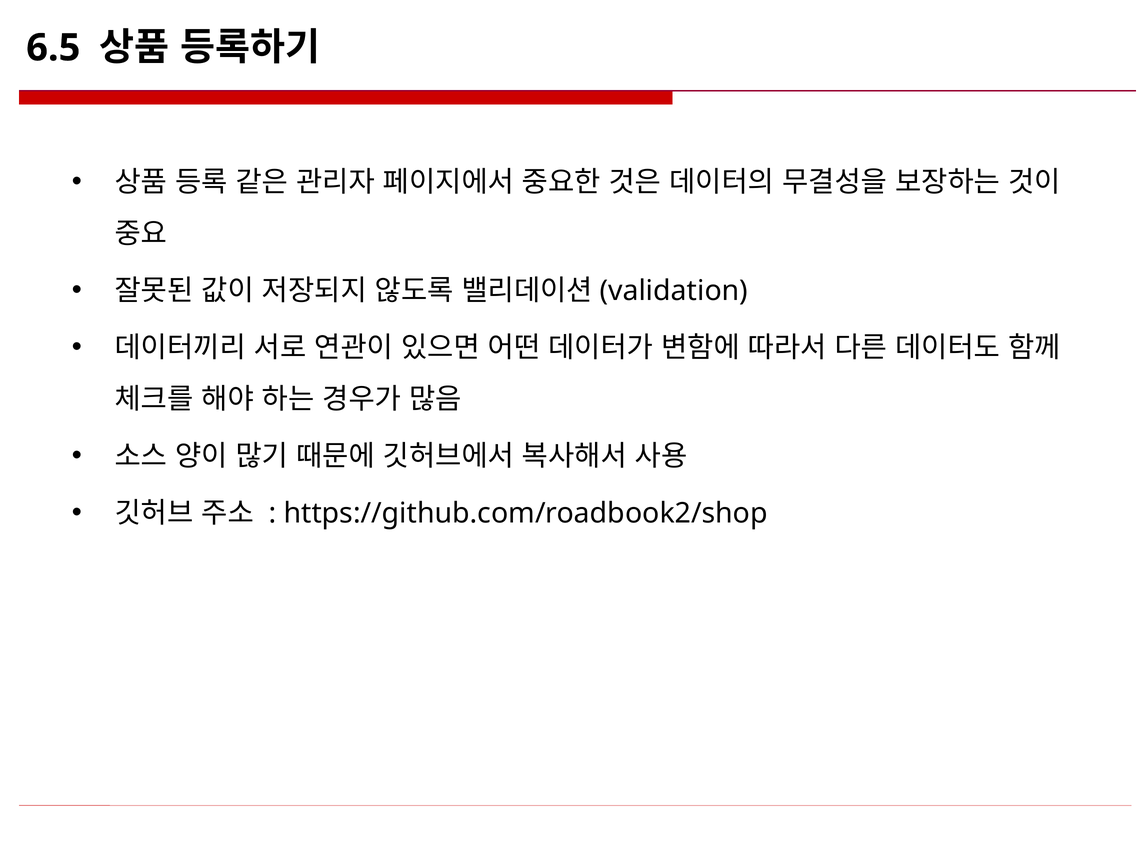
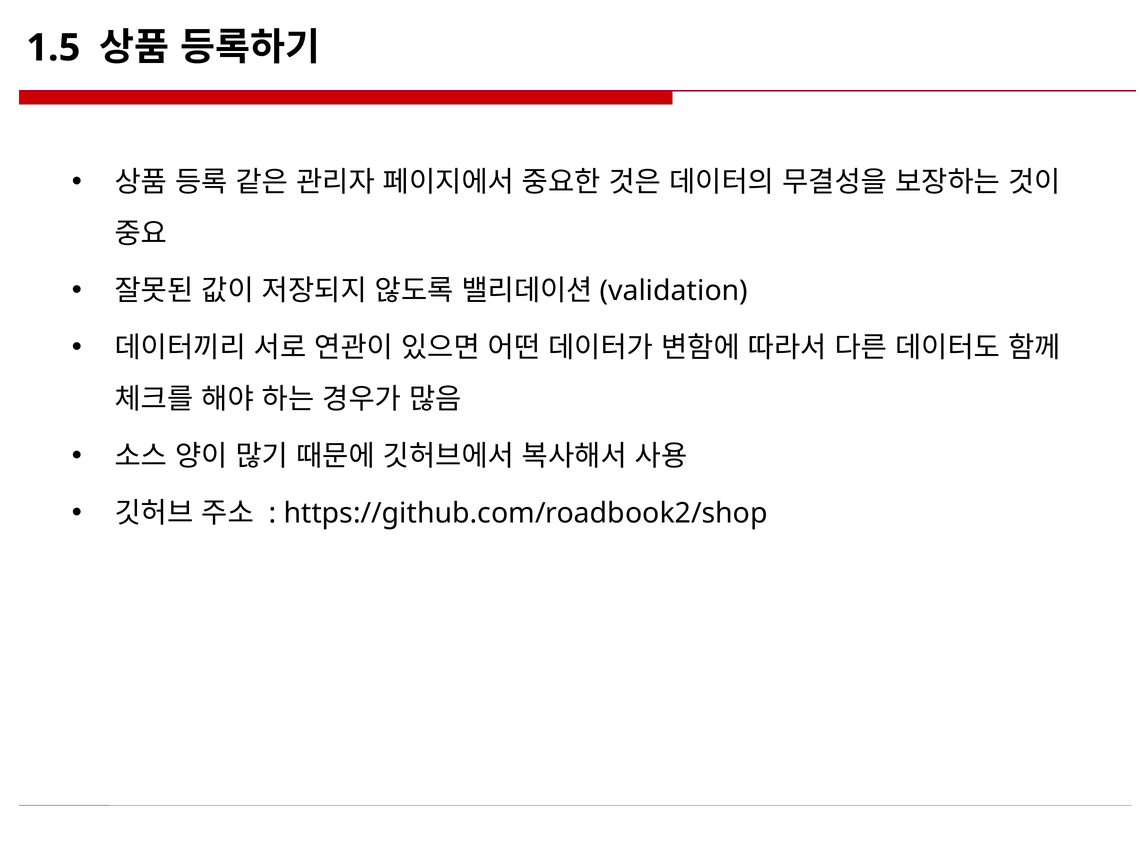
6.5: 6.5 -> 1.5 (53, 48)
